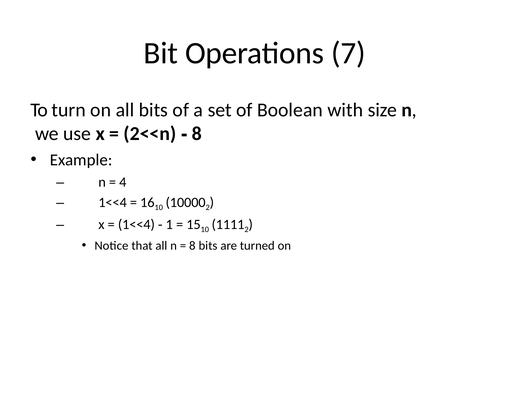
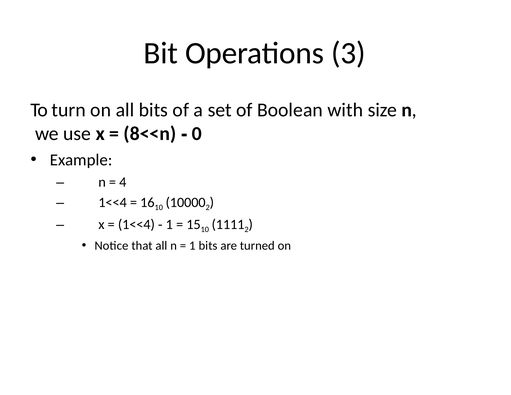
7: 7 -> 3 (348, 53)
2<<n: 2<<n -> 8<<n (150, 134)
8: 8 -> 0 (197, 134)
8: 8 -> 1 (192, 245)
